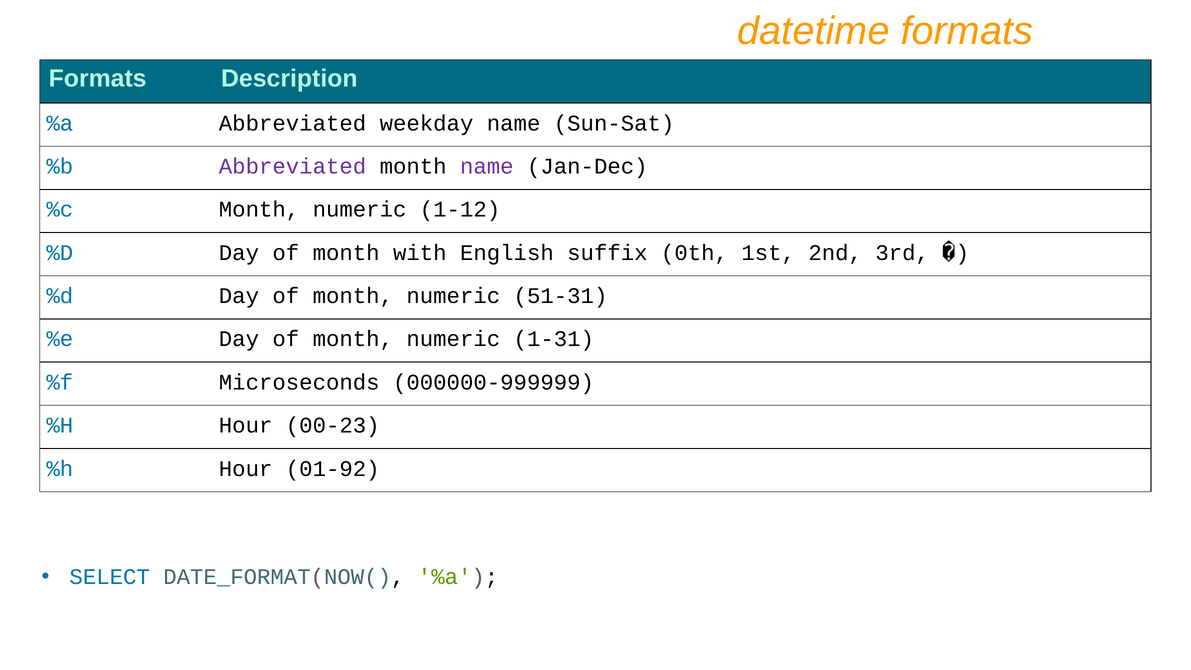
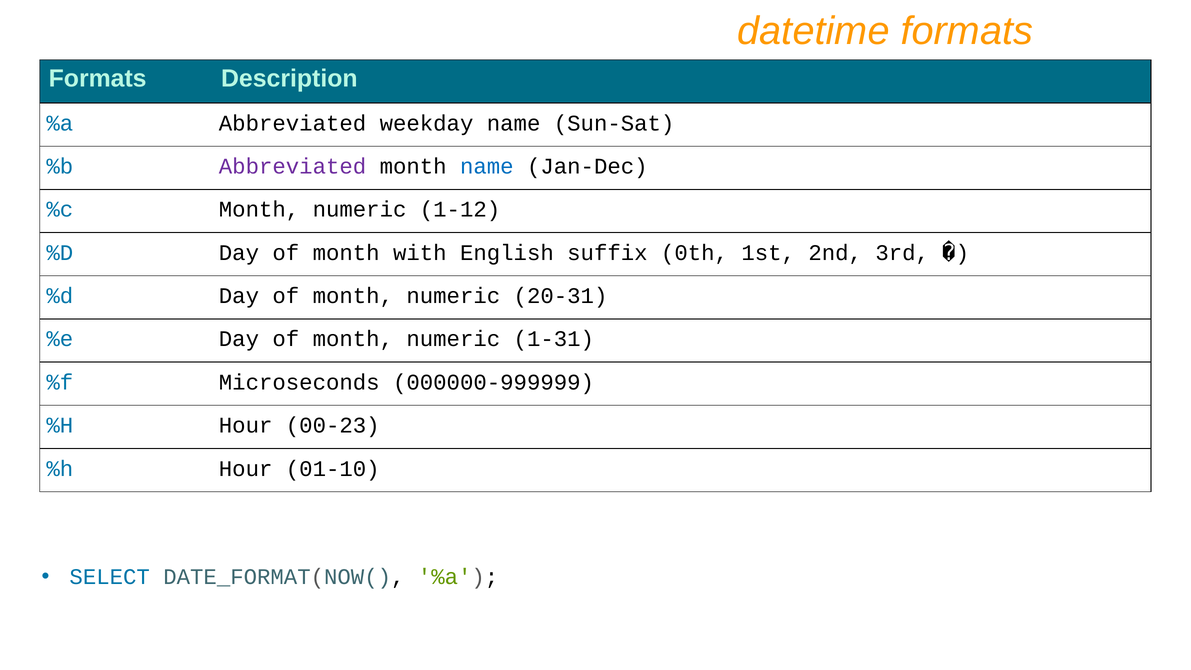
name colour: purple -> blue (487, 166)
51-31: 51-31 -> 20-31 (561, 296)
01-92: 01-92 -> 01-10 (333, 469)
